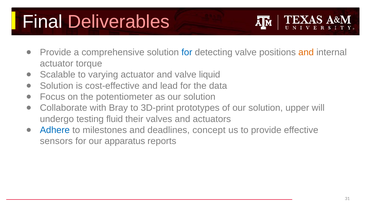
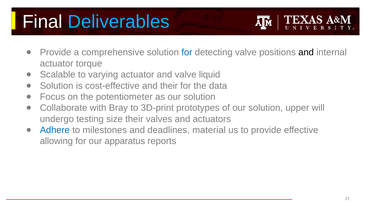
Deliverables colour: pink -> light blue (119, 22)
and colour: orange -> black (306, 53)
and lead: lead -> their (169, 86)
fluid: fluid -> size (115, 119)
concept: concept -> material (209, 131)
sensors: sensors -> allowing (56, 142)
